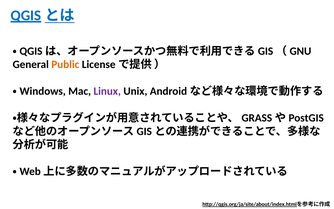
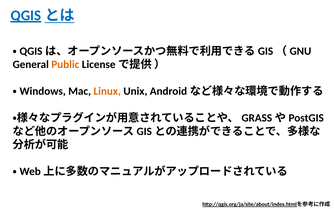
Linux colour: purple -> orange (107, 91)
